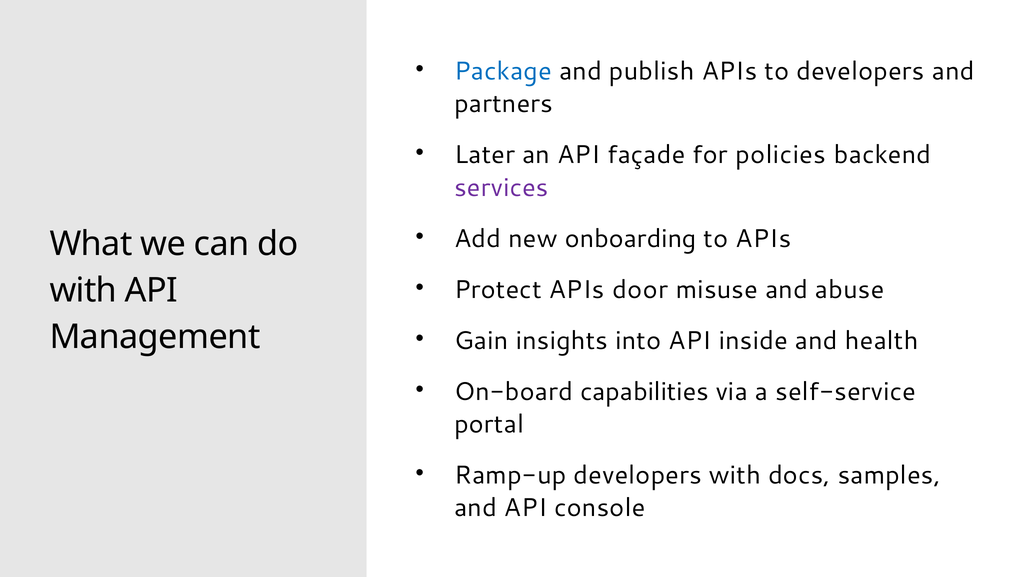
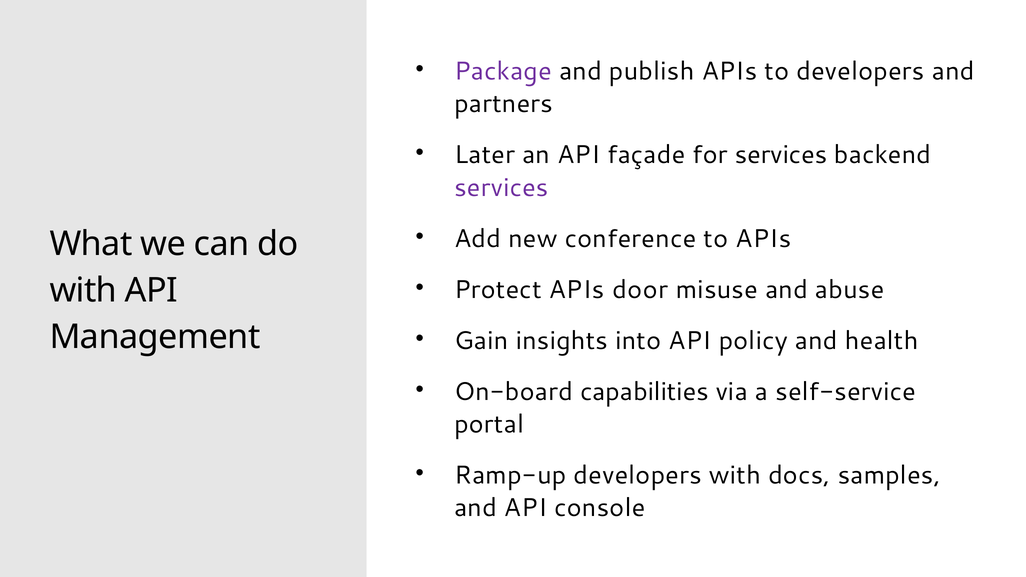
Package colour: blue -> purple (503, 71)
for policies: policies -> services (781, 155)
onboarding: onboarding -> conference (631, 239)
inside: inside -> policy (753, 341)
